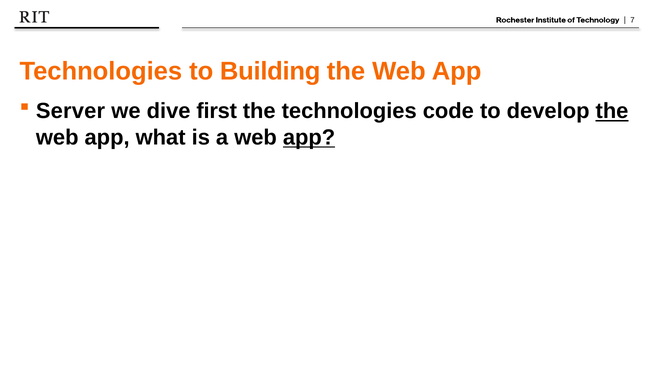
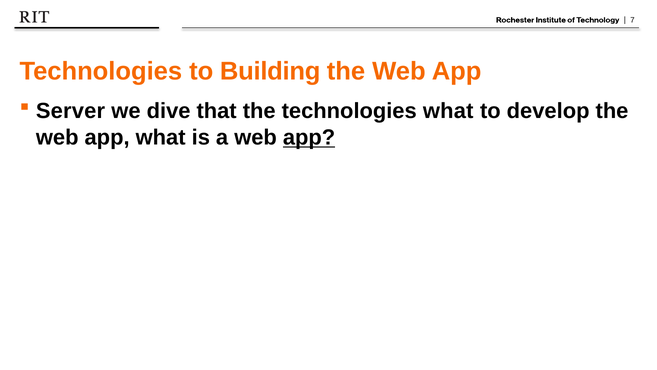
first: first -> that (217, 111)
technologies code: code -> what (448, 111)
the underline: present -> none (612, 111)
